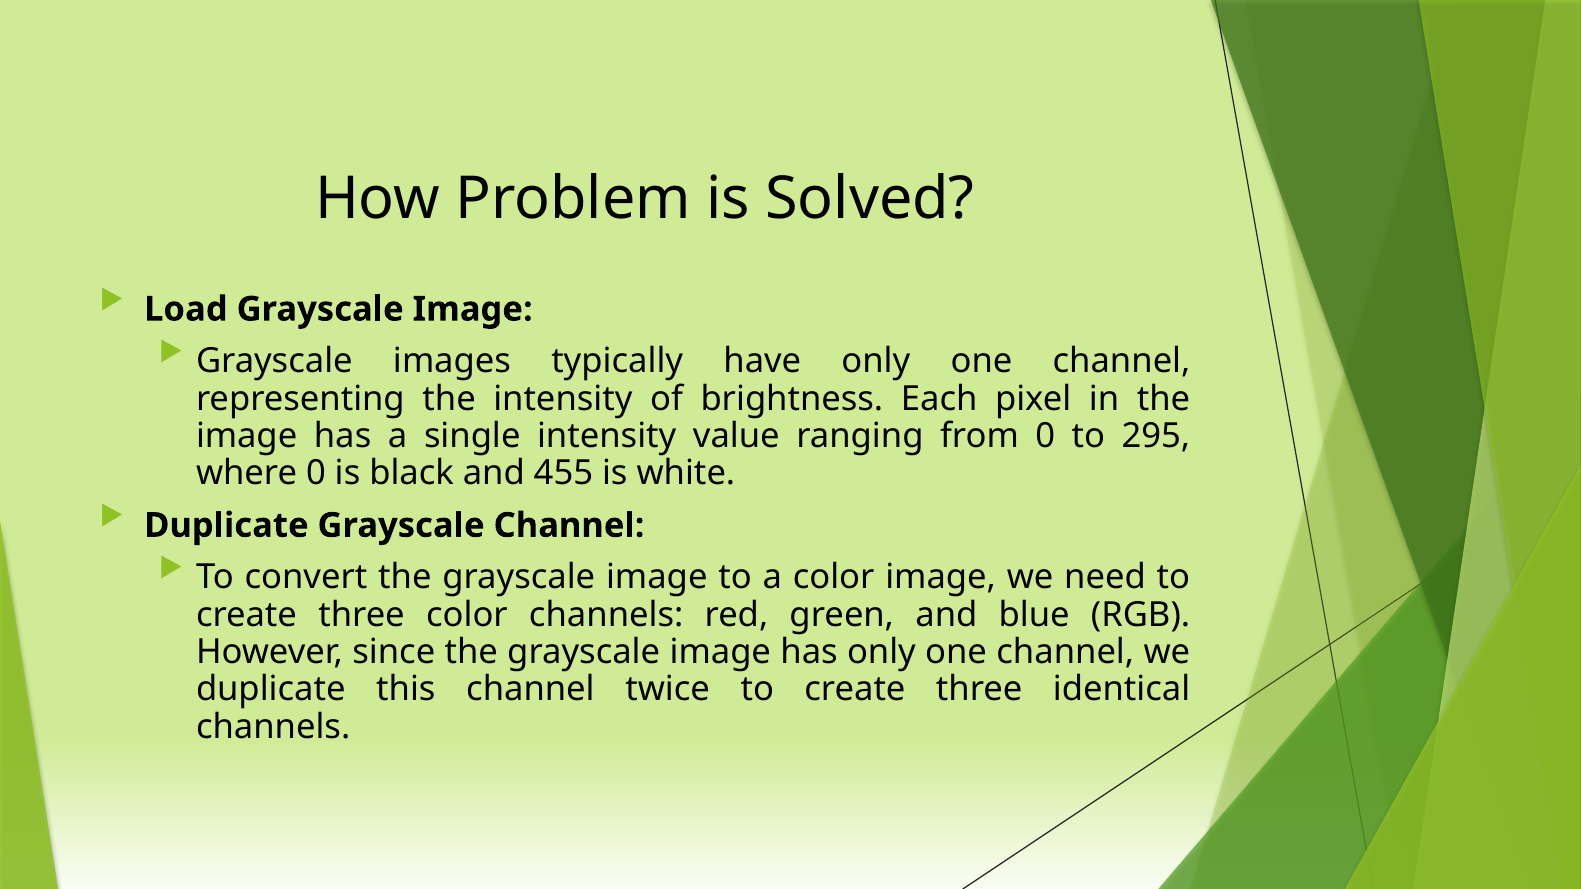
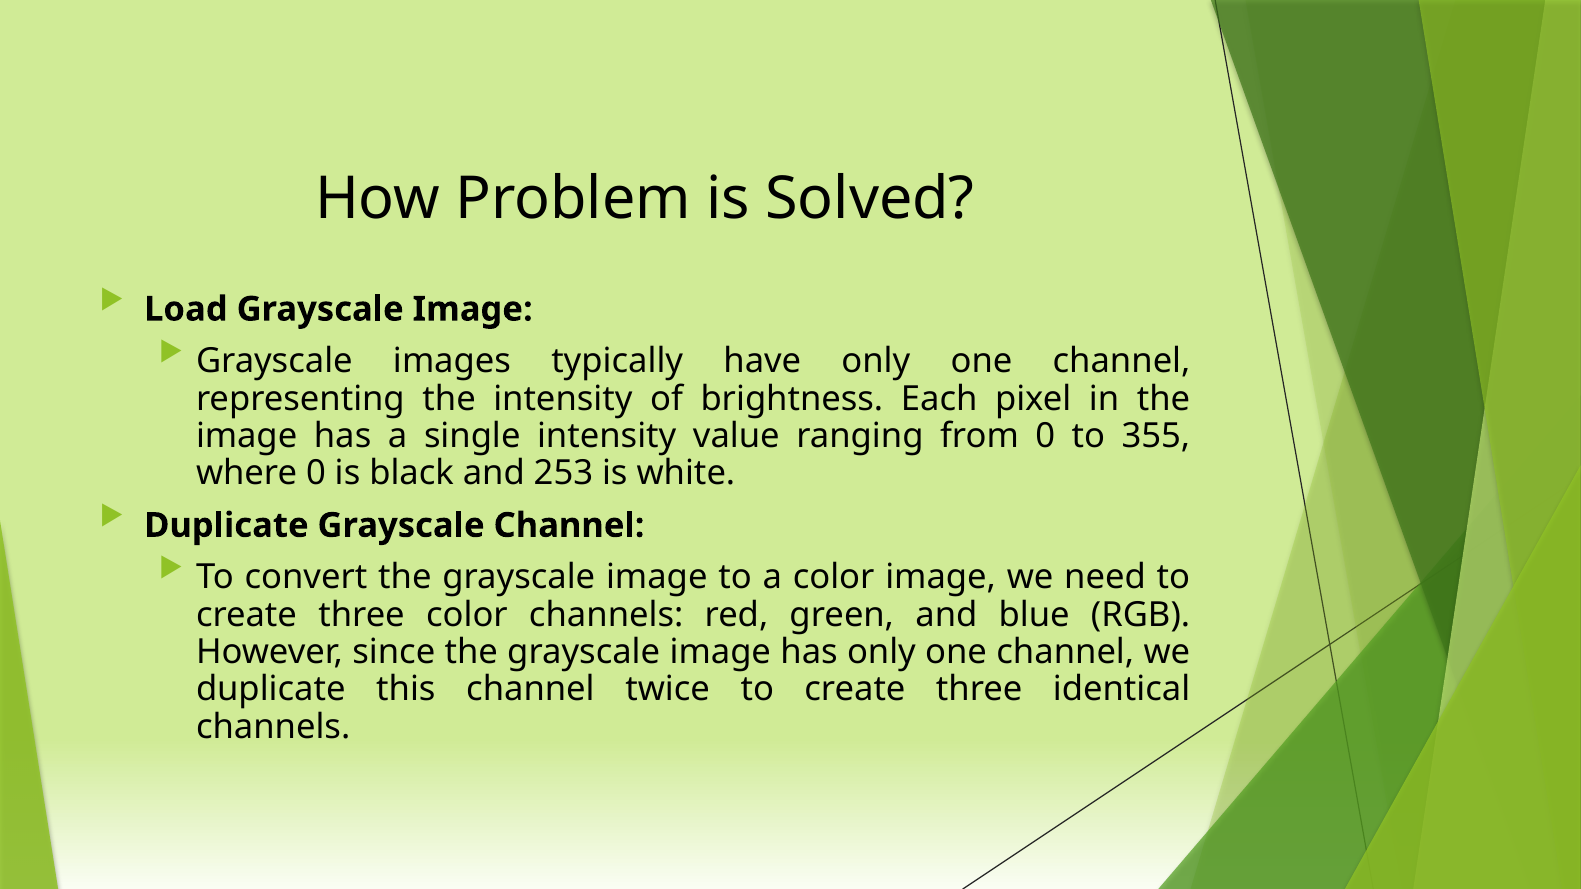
295: 295 -> 355 (1156, 436)
455: 455 -> 253 (563, 473)
